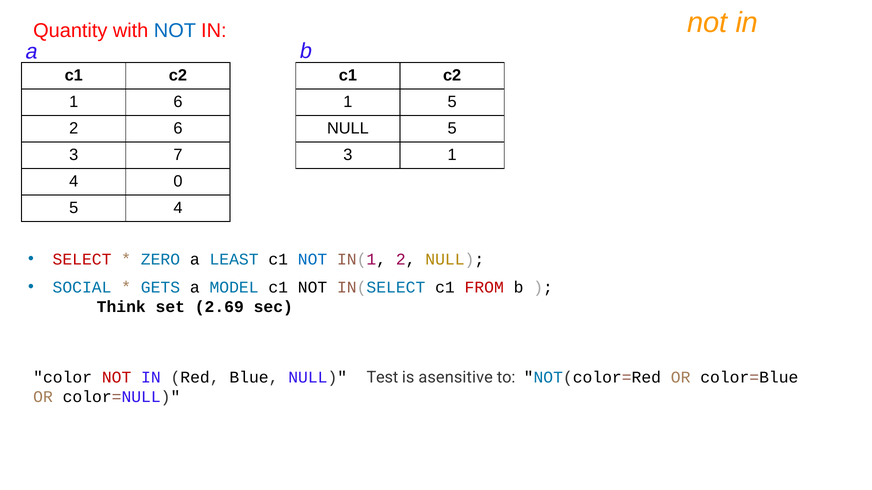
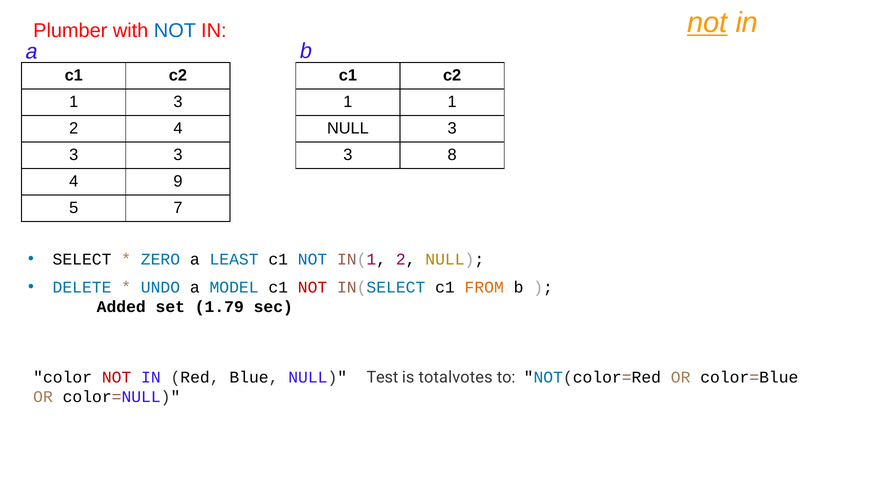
not underline: none -> present (707, 23)
Quantity: Quantity -> Plumber (70, 31)
1 6: 6 -> 3 (178, 102)
1 5: 5 -> 1 (452, 102)
2 6: 6 -> 4 (178, 128)
NULL 5: 5 -> 3 (452, 128)
7: 7 -> 3 (178, 155)
3 1: 1 -> 8 (452, 155)
0: 0 -> 9 (178, 181)
5 4: 4 -> 7 (178, 208)
SELECT colour: red -> black (82, 259)
SOCIAL: SOCIAL -> DELETE (82, 288)
GETS: GETS -> UNDO (160, 288)
NOT colour: black -> red (313, 288)
FROM colour: red -> orange (484, 288)
Think: Think -> Added (121, 307)
2.69: 2.69 -> 1.79 (219, 307)
asensitive: asensitive -> totalvotes (456, 378)
